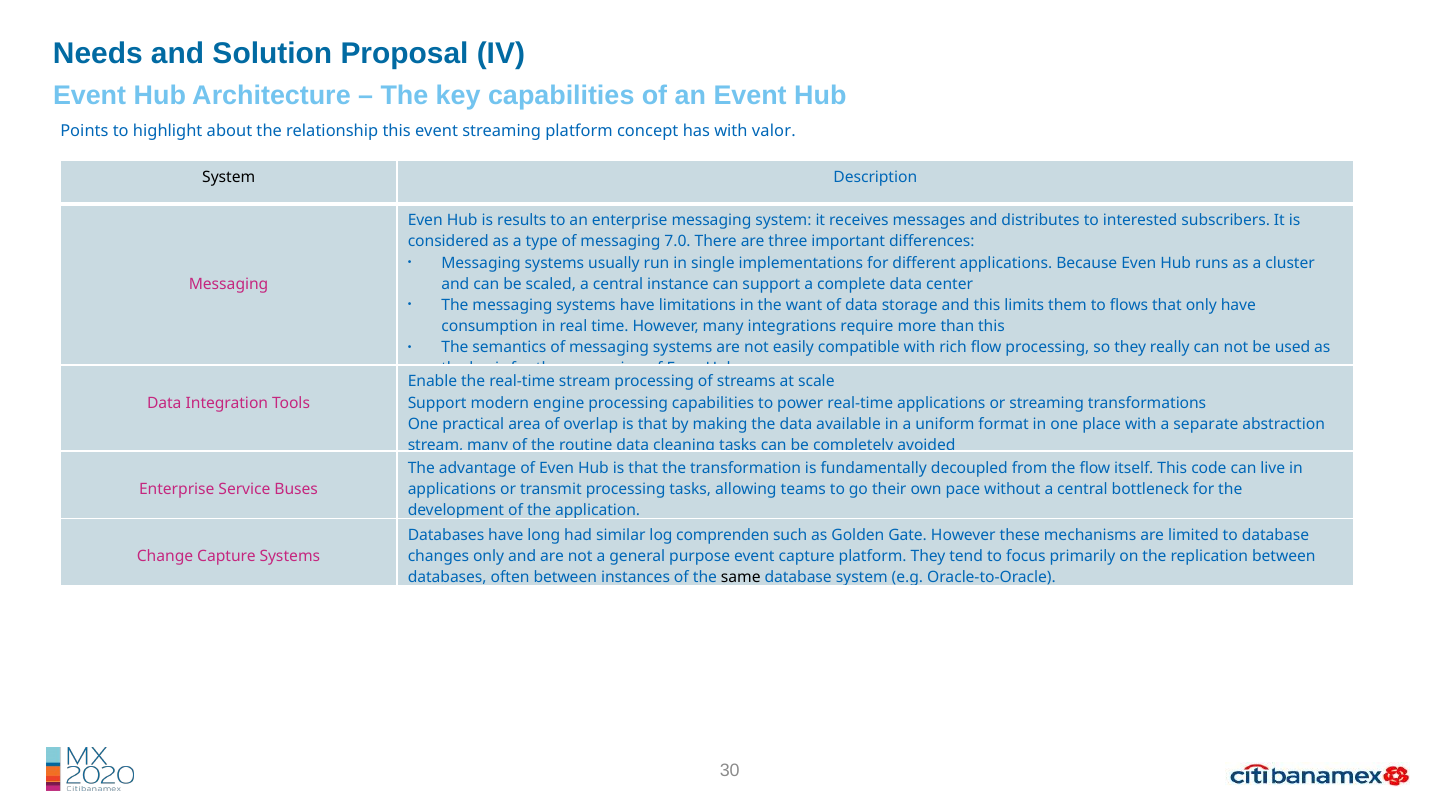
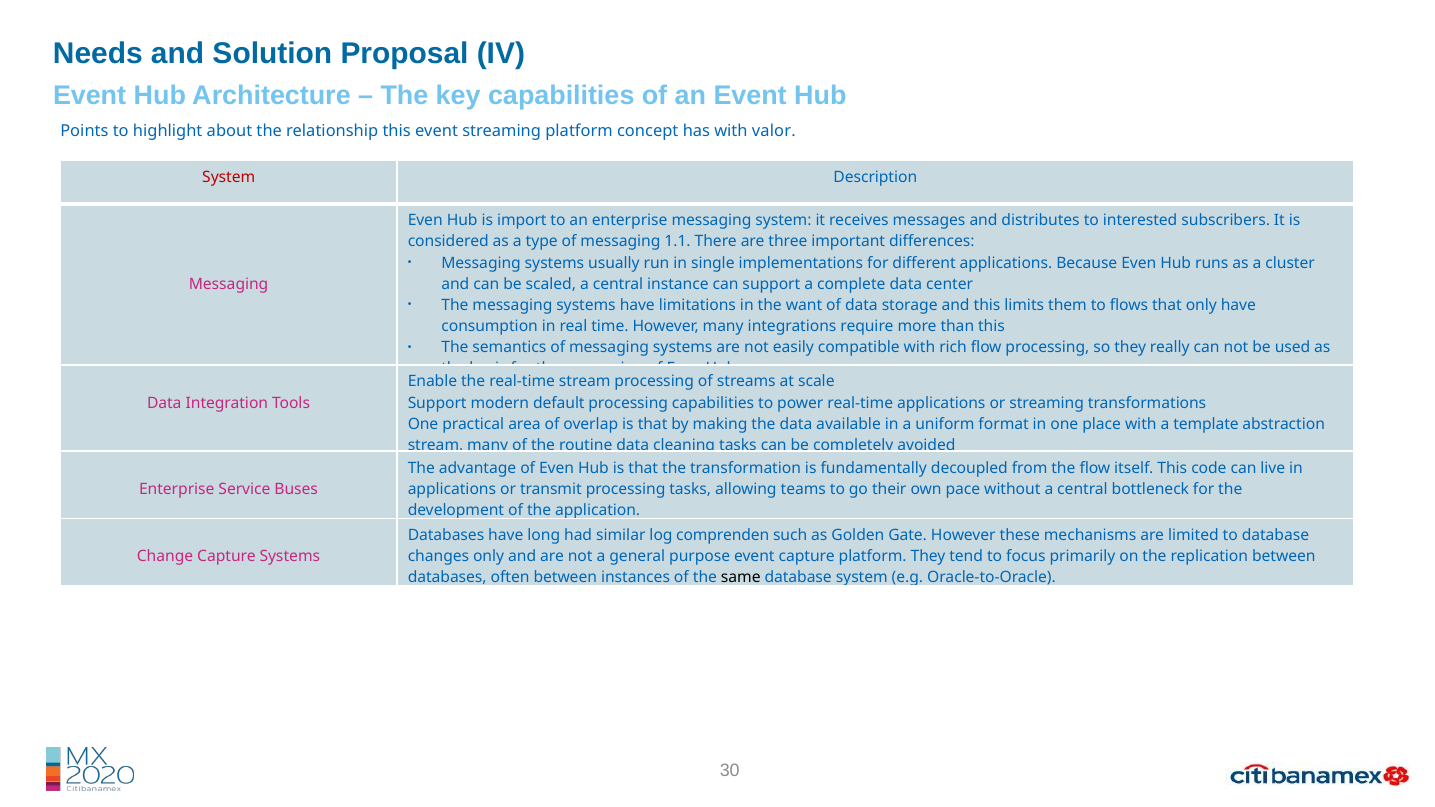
System colour: black -> red (229, 177)
results: results -> import (522, 221)
7.0: 7.0 -> 1.1 (678, 242)
engine: engine -> default (559, 403)
separate: separate -> template (1206, 424)
